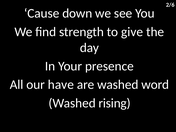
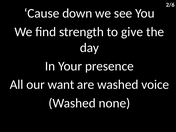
have: have -> want (61, 85)
word: word -> voice (155, 85)
rising: rising -> none (114, 103)
